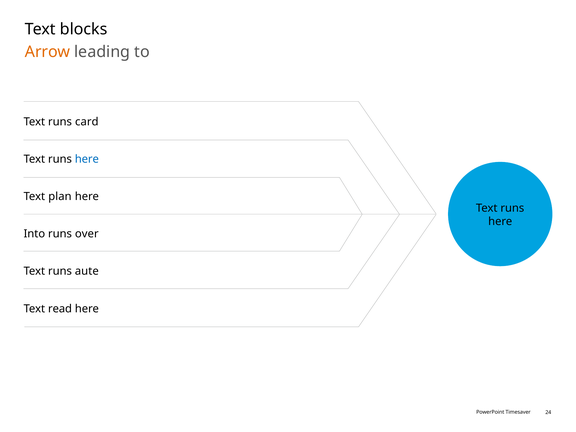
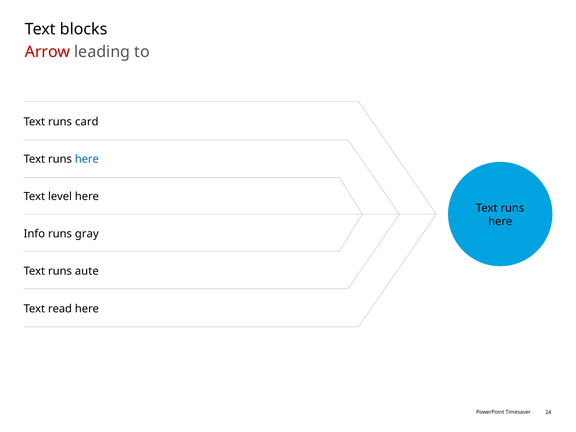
Arrow colour: orange -> red (48, 52)
plan: plan -> level (60, 196)
Into: Into -> Info (34, 234)
over: over -> gray (87, 234)
